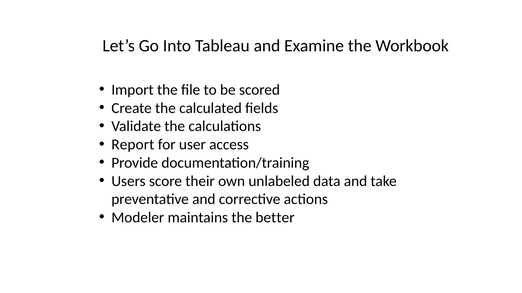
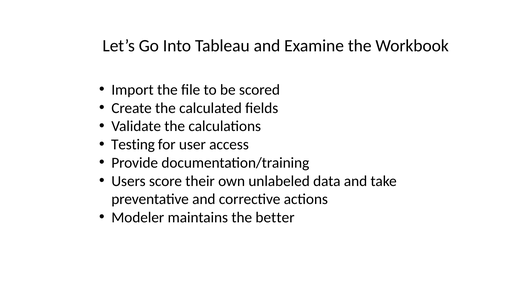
Report: Report -> Testing (133, 145)
